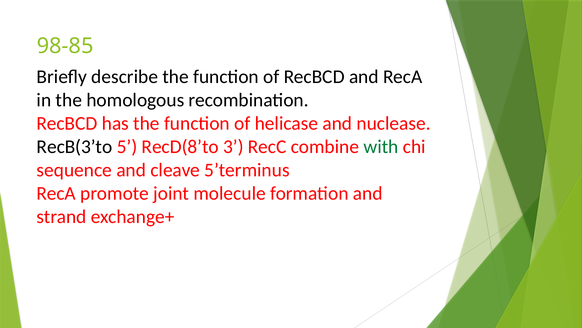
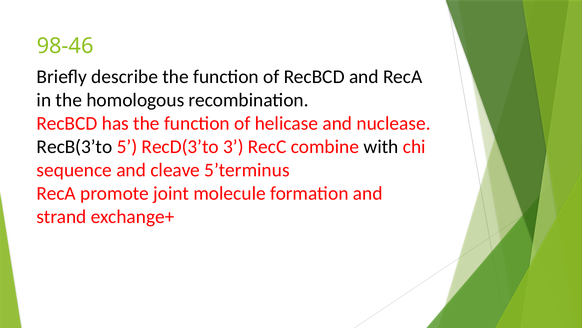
98-85: 98-85 -> 98-46 (65, 46)
RecD(8’to: RecD(8’to -> RecD(3’to (180, 146)
with colour: green -> black (381, 146)
